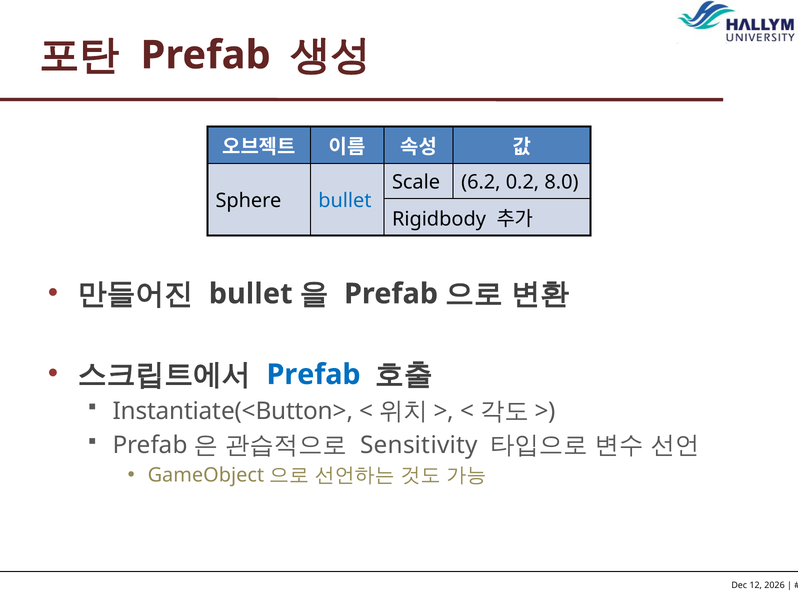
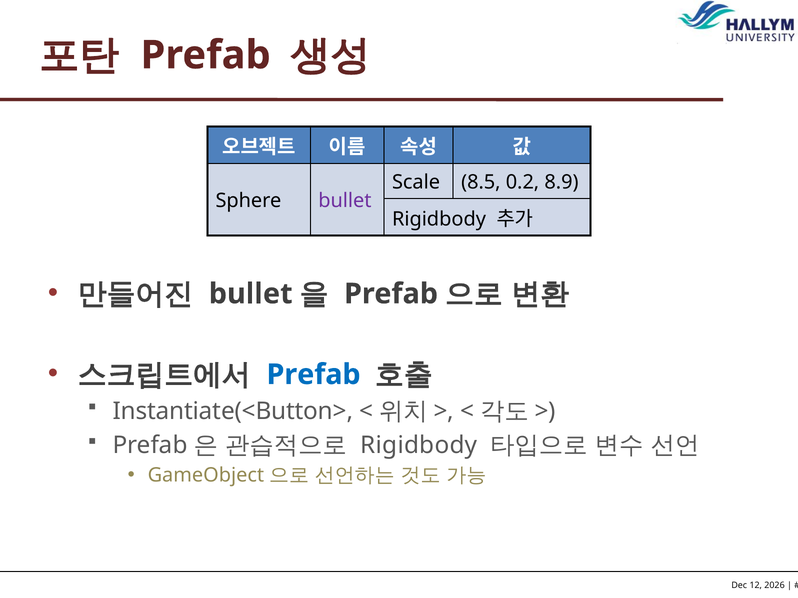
6.2: 6.2 -> 8.5 (481, 182)
8.0: 8.0 -> 8.9 (561, 182)
bullet colour: blue -> purple (345, 201)
Sensitivity: Sensitivity -> Rigidbody (419, 445)
